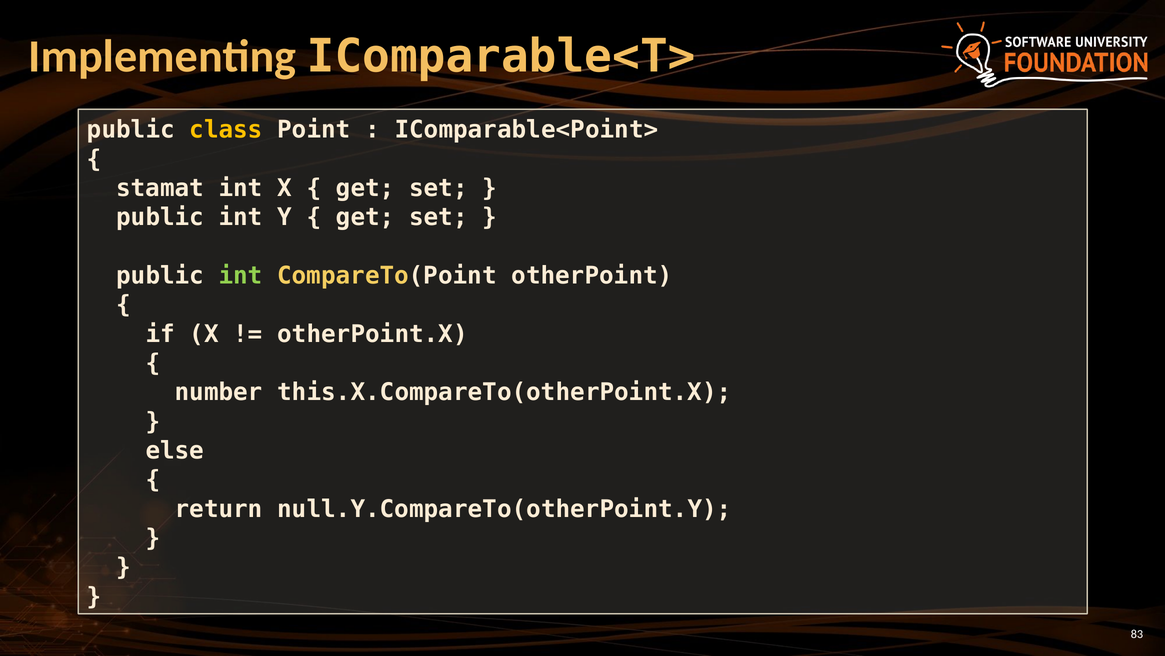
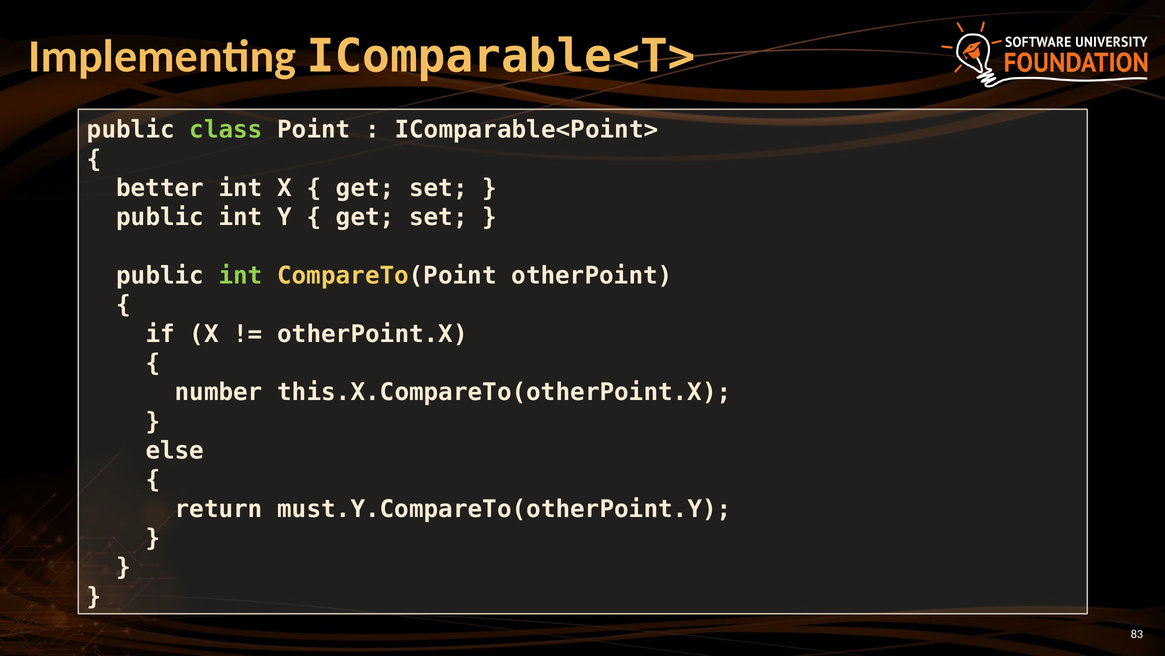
class colour: yellow -> light green (226, 130)
stamat: stamat -> better (160, 188)
null.Y.CompareTo(otherPoint.Y: null.Y.CompareTo(otherPoint.Y -> must.Y.CompareTo(otherPoint.Y (504, 509)
